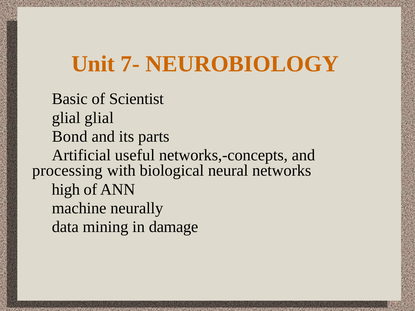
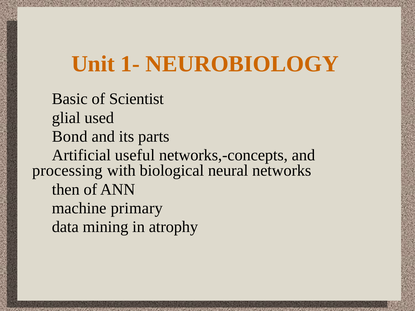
7-: 7- -> 1- (130, 64)
glial glial: glial -> used (99, 118)
high: high -> then (66, 190)
neurally: neurally -> primary (137, 208)
damage: damage -> atrophy (173, 227)
